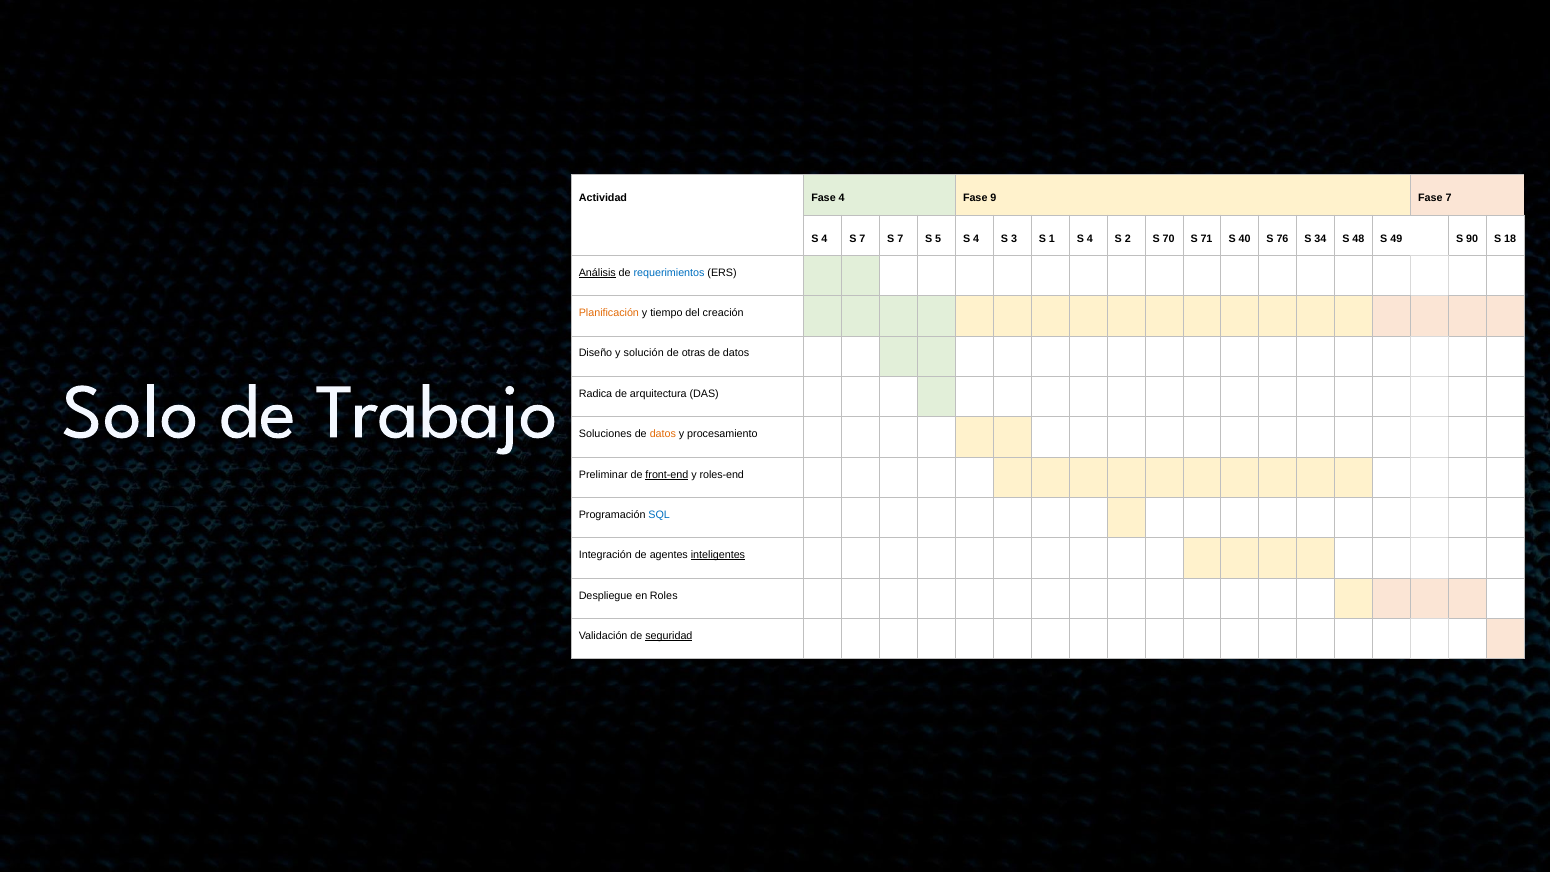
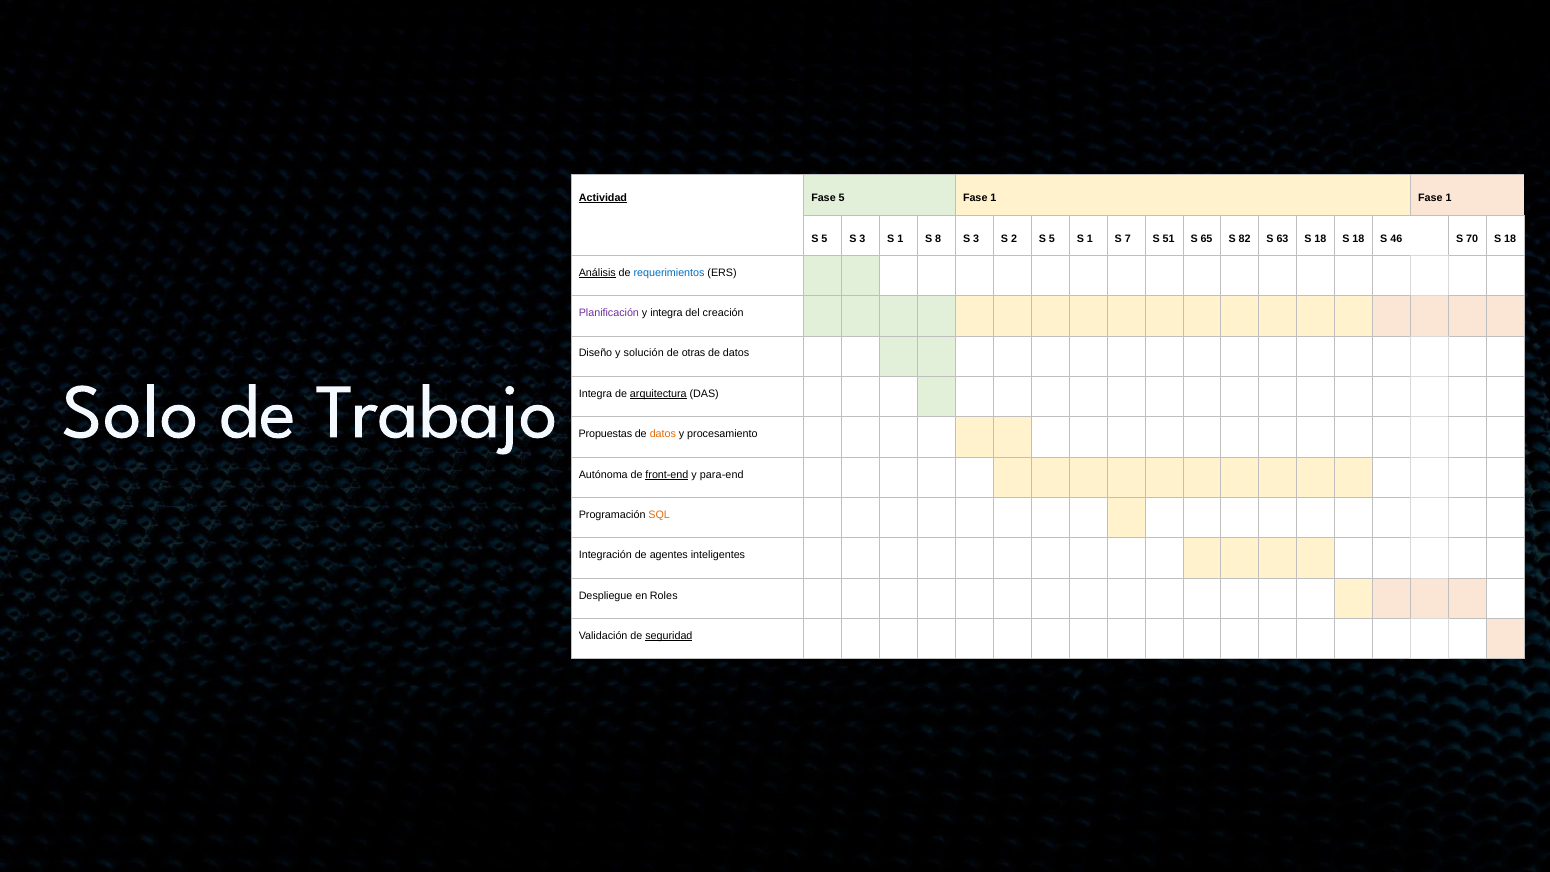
Actividad underline: none -> present (603, 198)
Fase 4: 4 -> 5 (842, 198)
9: 9 -> 1 (993, 198)
7: 7 -> 1 (1449, 198)
4: 4 -> 5 (824, 238)
7: 7 -> 3 (862, 238)
7: 7 -> 1 (900, 238)
5: 5 -> 8 (938, 238)
4: 4 -> 3 (976, 238)
3: 3 -> 2 (1014, 238)
1: 1 -> 5 (1052, 238)
4: 4 -> 1 (1090, 238)
2: 2 -> 7 (1128, 238)
70: 70 -> 51 (1169, 238)
71: 71 -> 65 (1206, 238)
40: 40 -> 82 (1245, 238)
76: 76 -> 63 (1283, 238)
34: 34 -> 18 (1320, 238)
48: 48 -> 18 (1358, 238)
49: 49 -> 46 (1396, 238)
90: 90 -> 70 (1472, 238)
Planificación colour: orange -> purple (609, 313)
y tiempo: tiempo -> integra (666, 313)
Radica: Radica -> Integra (596, 394)
arquitectura underline: none -> present (658, 394)
Soluciones: Soluciones -> Propuestas (605, 434)
Preliminar: Preliminar -> Autónoma (603, 474)
roles-end: roles-end -> para-end (722, 474)
SQL colour: blue -> orange (659, 515)
inteligentes underline: present -> none (718, 555)
